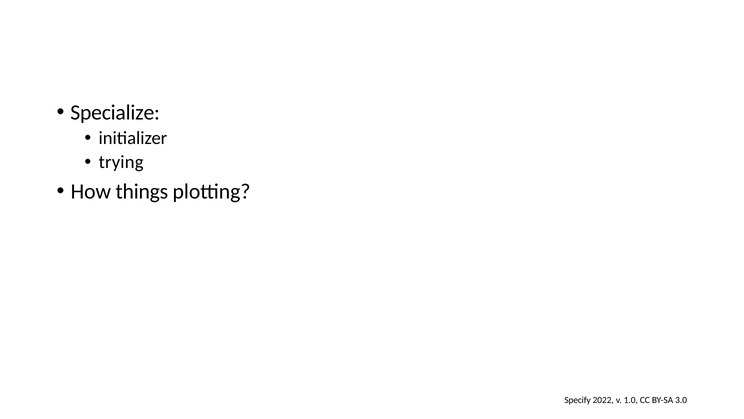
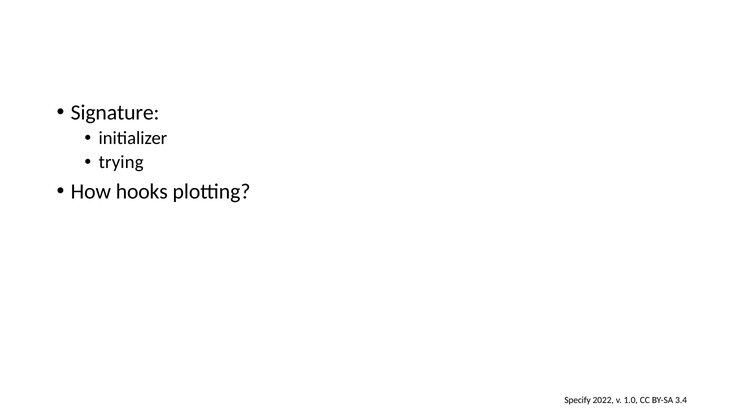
Specialize: Specialize -> Signature (115, 112)
things: things -> hooks (142, 191)
3.0: 3.0 -> 3.4 (681, 400)
